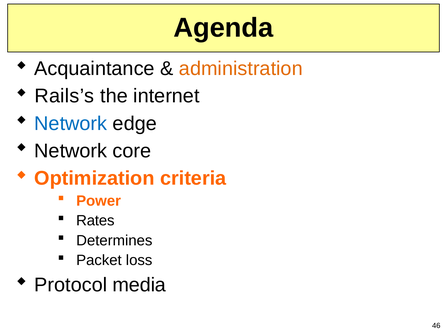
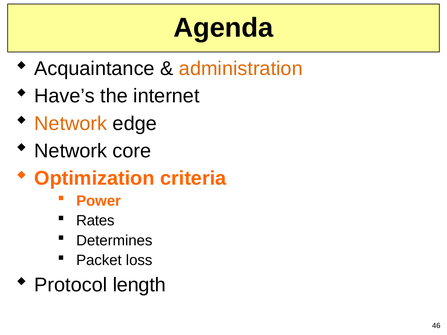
Rails’s: Rails’s -> Have’s (65, 96)
Network colour: blue -> orange (71, 124)
media: media -> length (139, 285)
